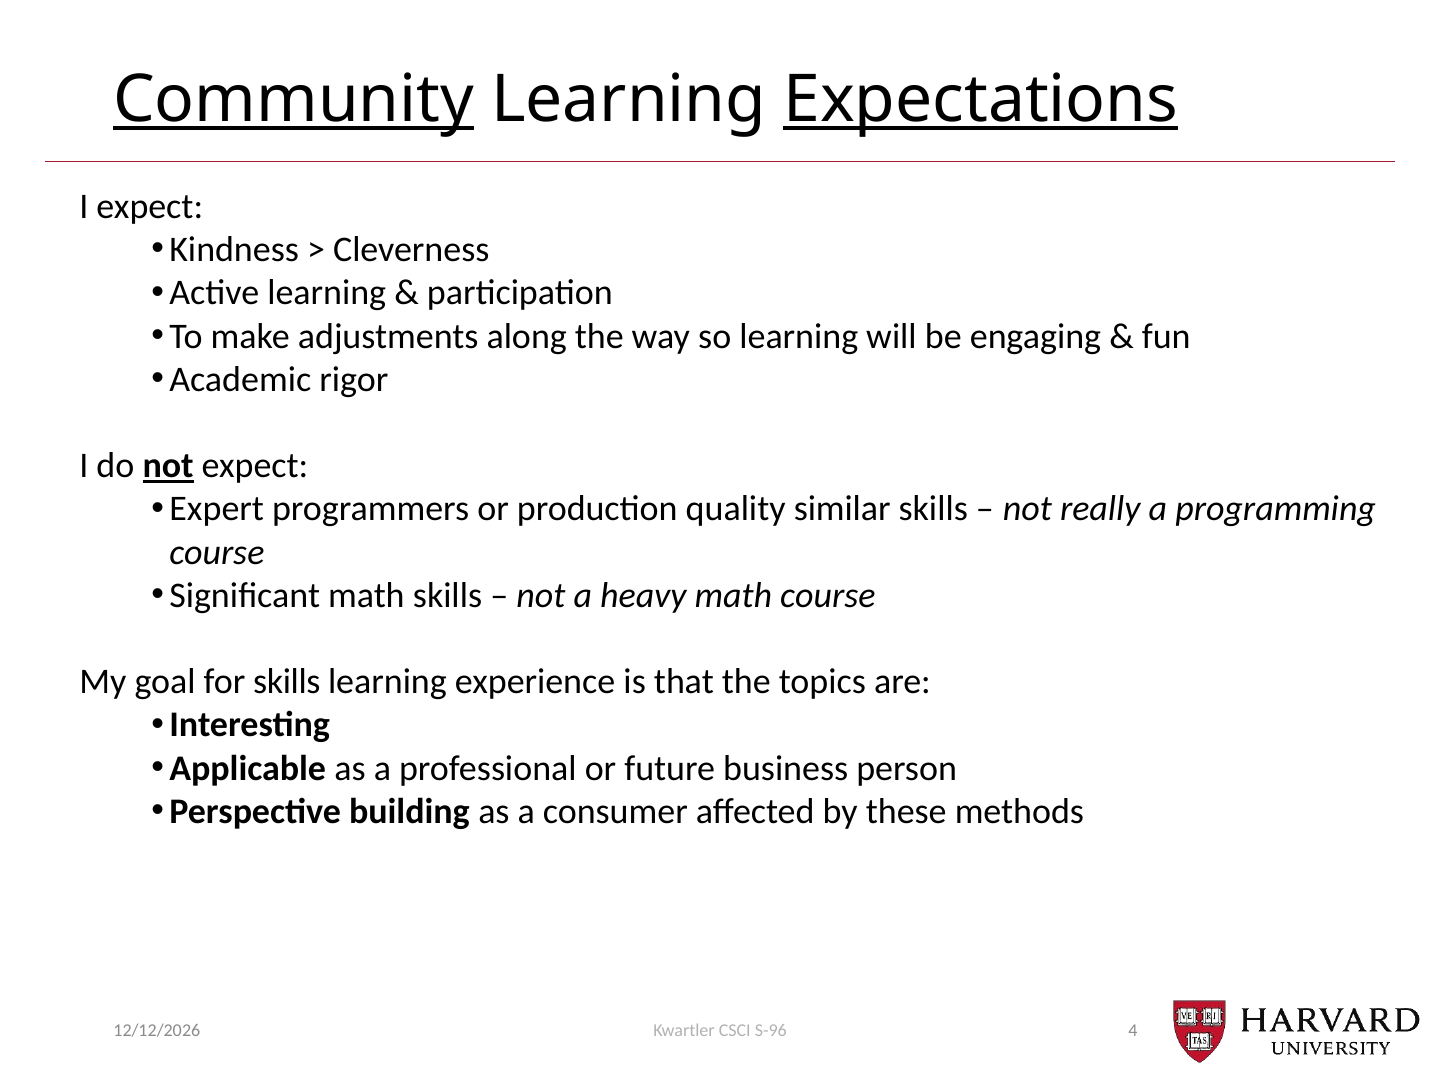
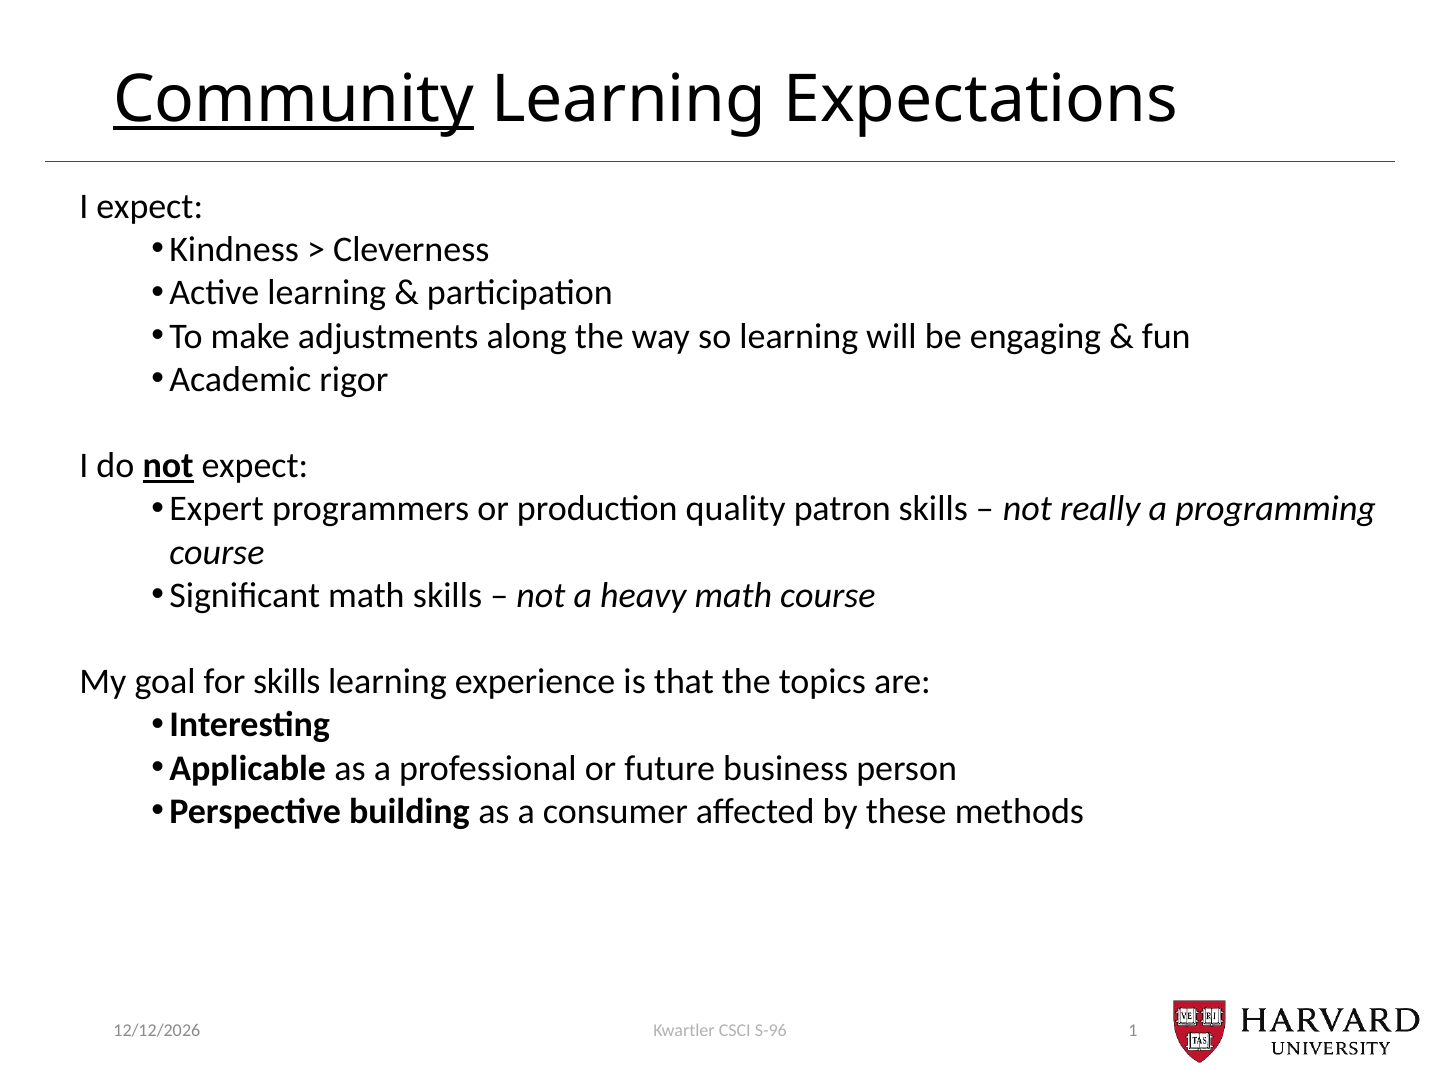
Expectations underline: present -> none (981, 100)
similar: similar -> patron (842, 509)
4: 4 -> 1 (1133, 1031)
